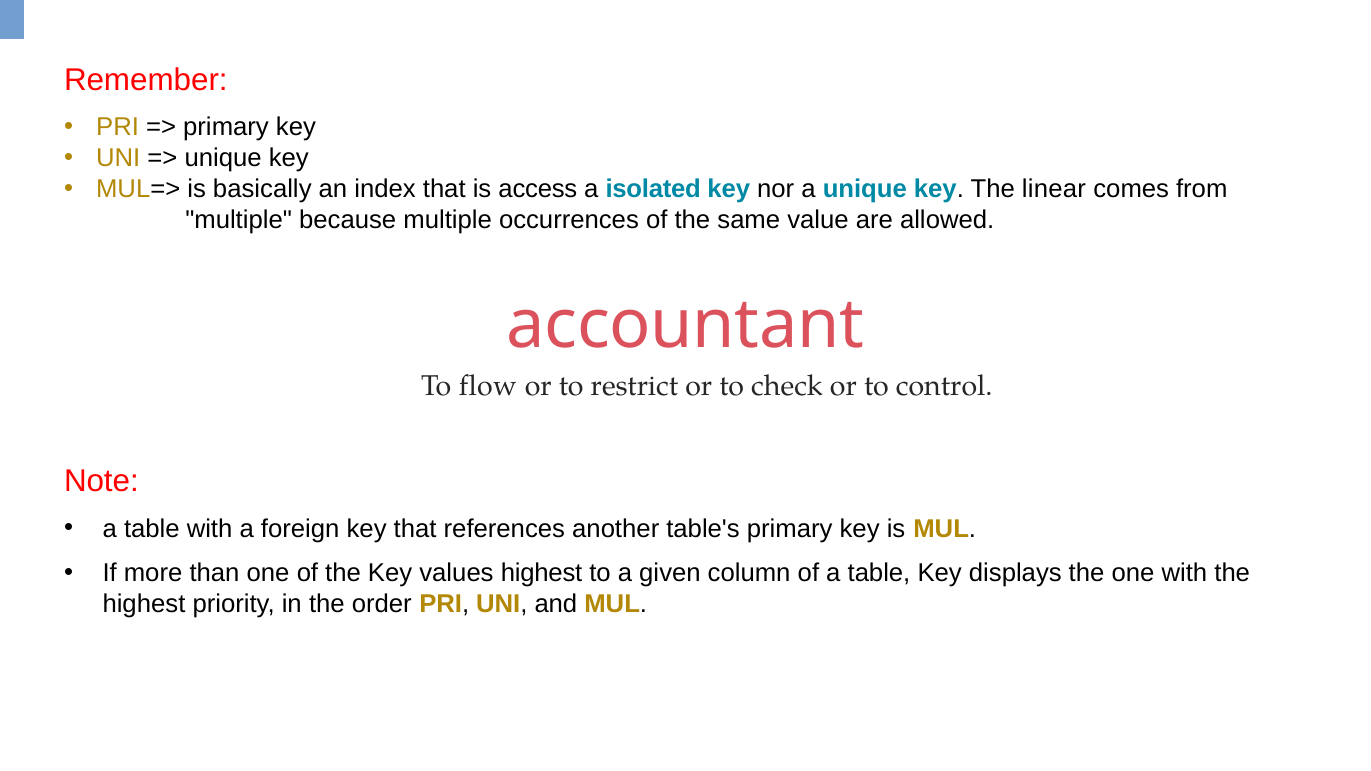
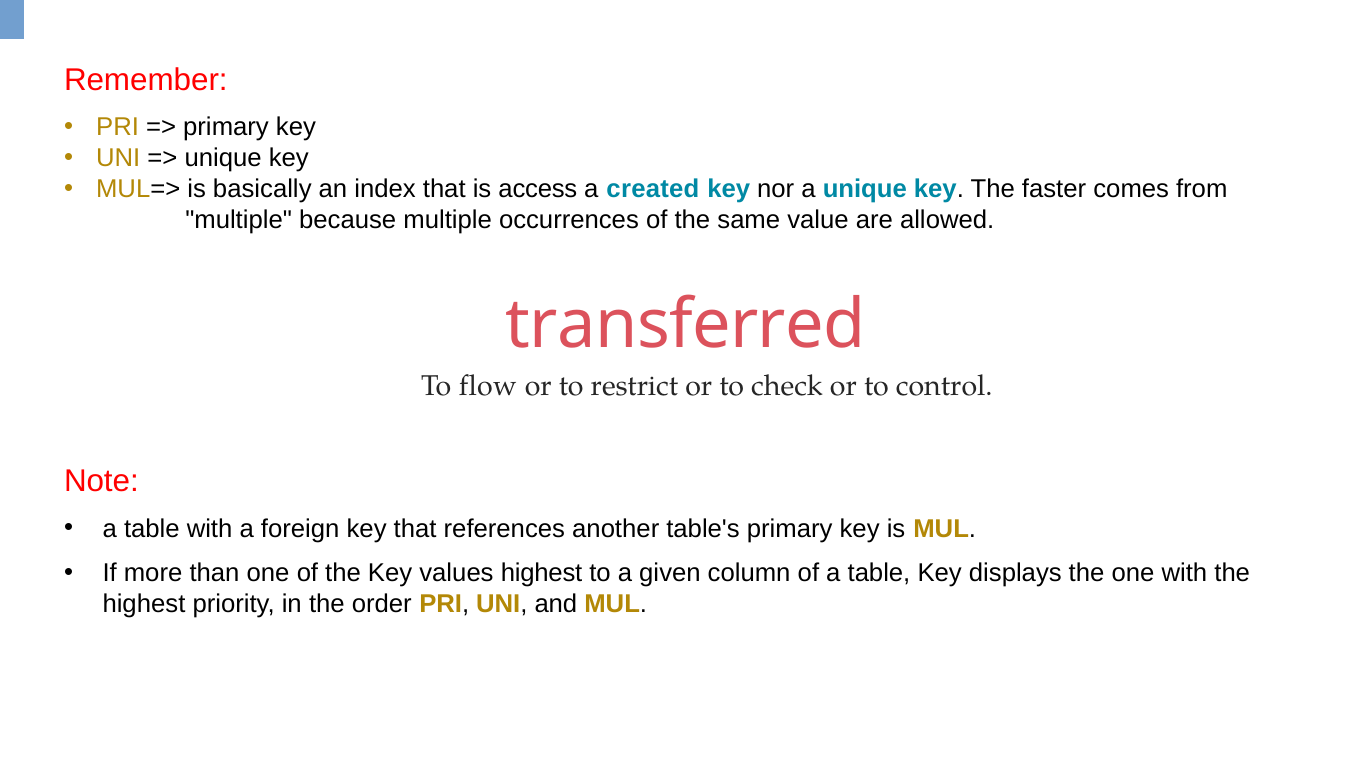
isolated: isolated -> created (653, 189)
linear: linear -> faster (1054, 189)
accountant: accountant -> transferred (686, 325)
